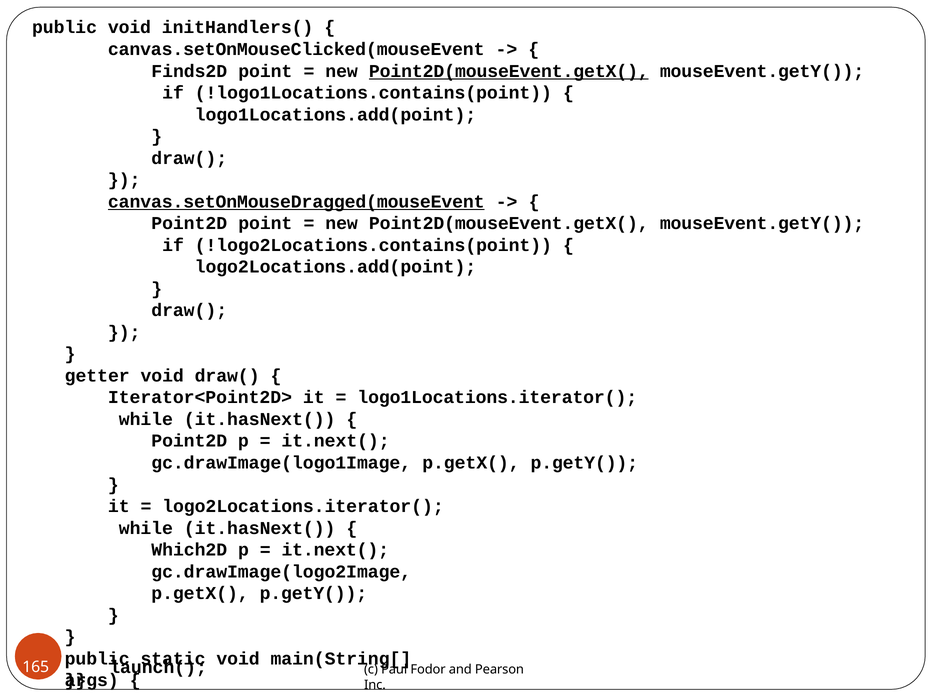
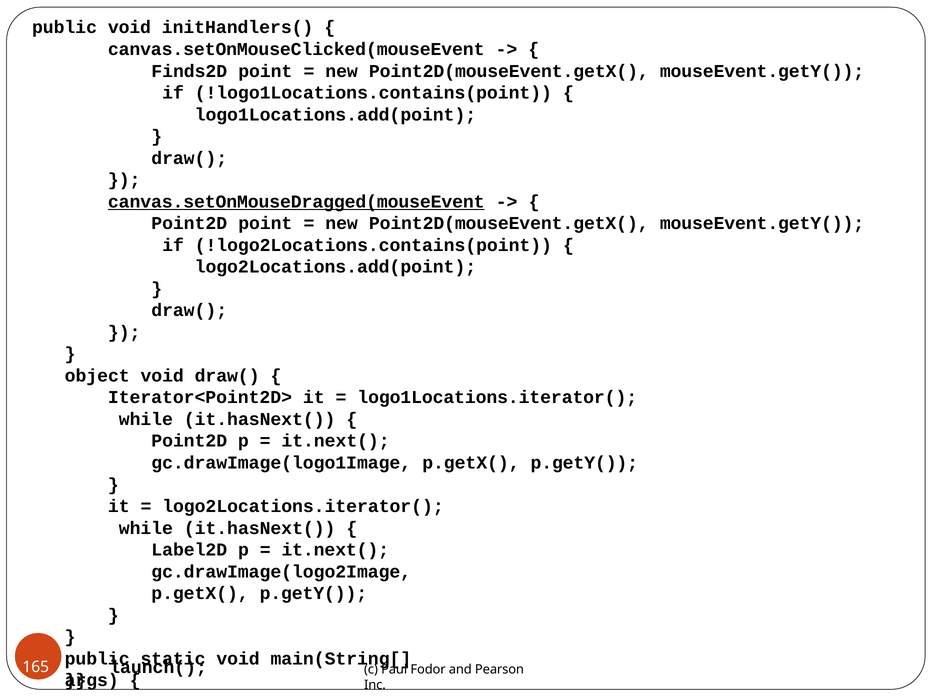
Point2D(mouseEvent.getX( underline: present -> none (509, 71)
getter: getter -> object (97, 376)
Which2D: Which2D -> Label2D (189, 550)
